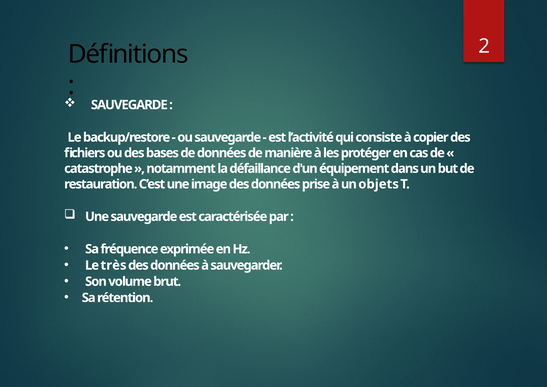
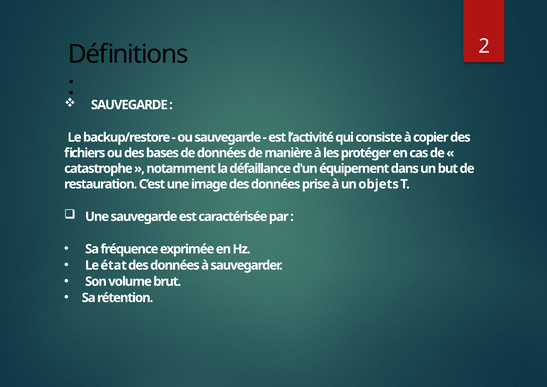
très: très -> état (114, 265)
